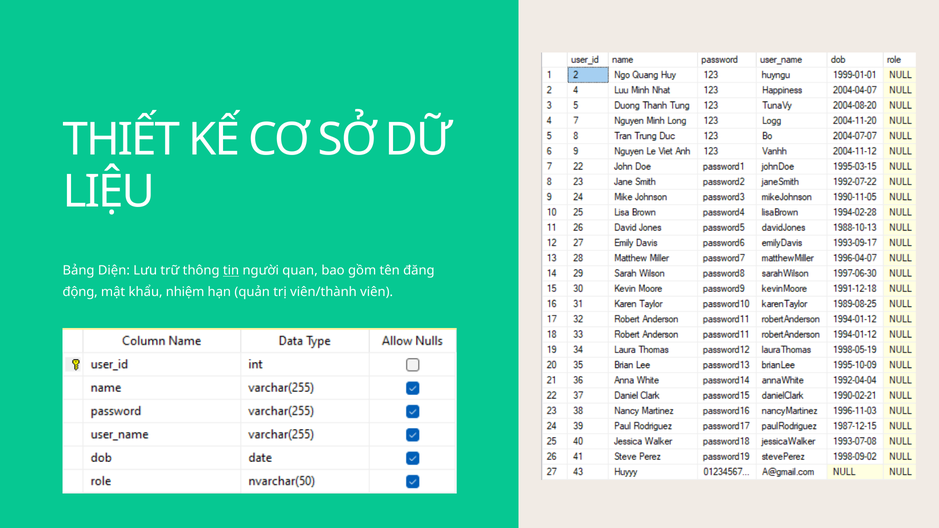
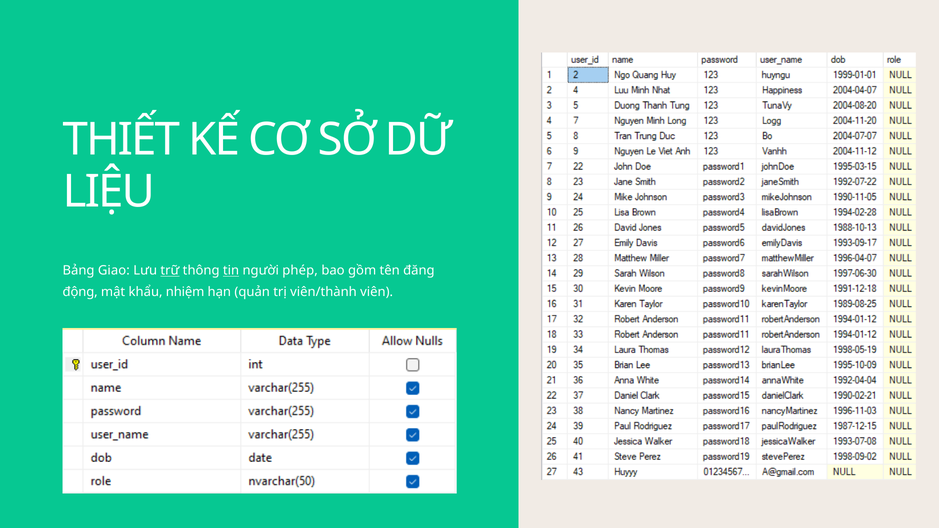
Diện: Diện -> Giao (114, 271)
trữ underline: none -> present (170, 271)
quan: quan -> phép (300, 271)
